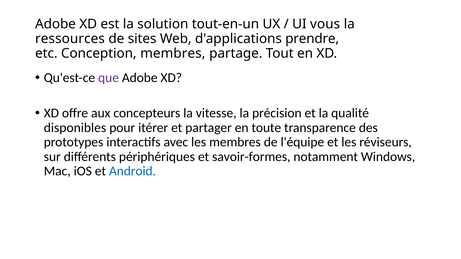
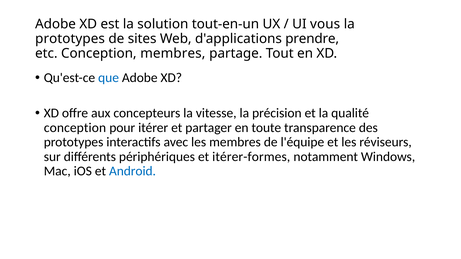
ressources: ressources -> prototypes (70, 39)
que colour: purple -> blue (109, 78)
disponibles: disponibles -> conception (75, 128)
savoir-formes: savoir-formes -> itérer-formes (251, 157)
